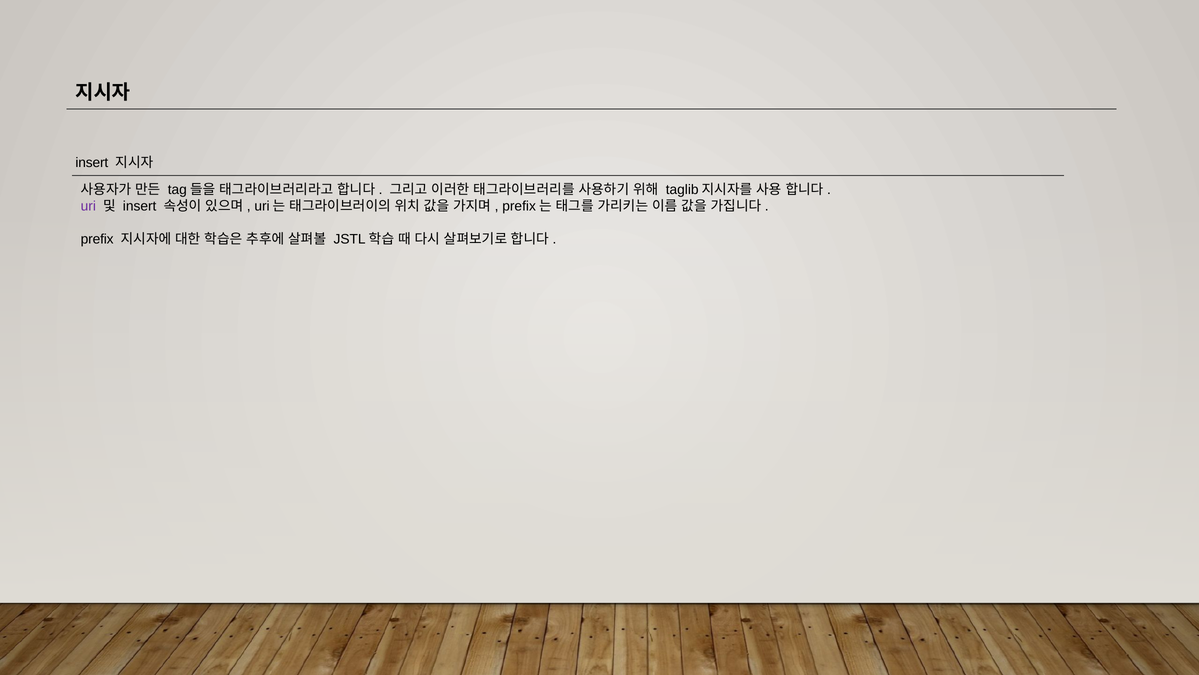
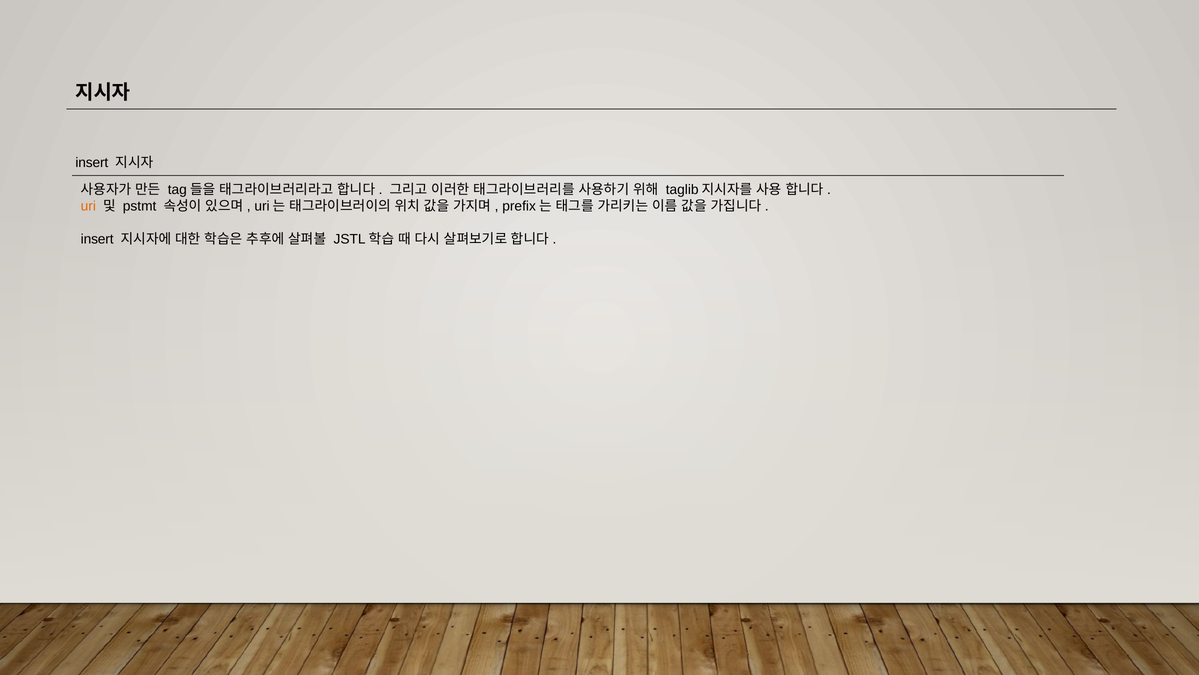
uri colour: purple -> orange (88, 206)
insert: insert -> pstmt (140, 206)
prefix: prefix -> insert (97, 239)
